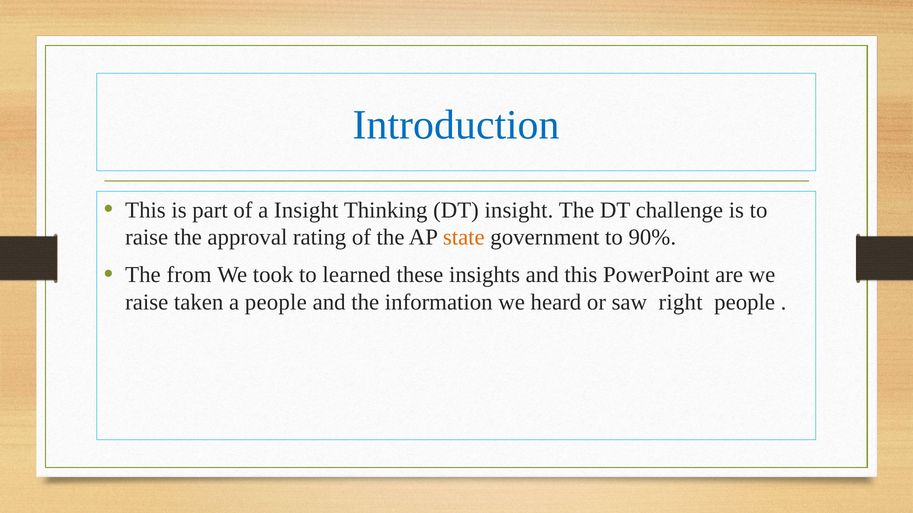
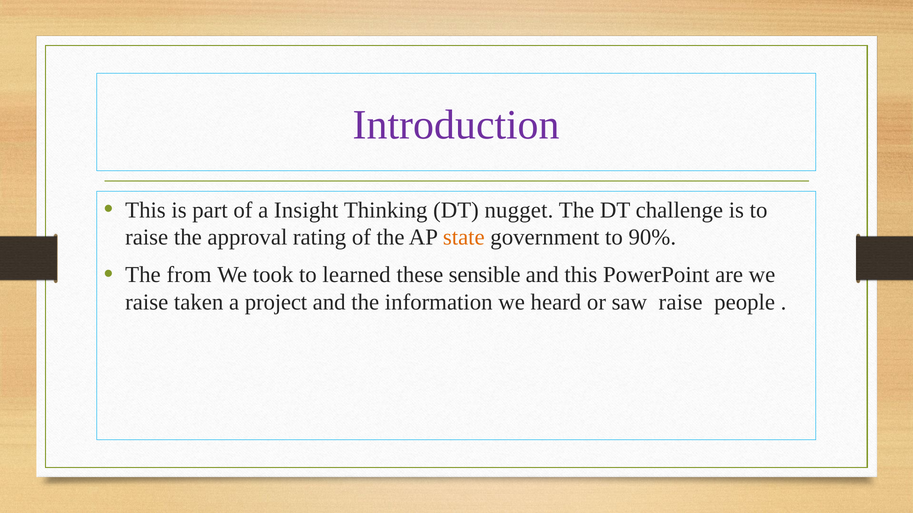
Introduction colour: blue -> purple (456, 125)
DT insight: insight -> nugget (519, 210)
insights: insights -> sensible (485, 275)
a people: people -> project (276, 303)
saw right: right -> raise (681, 303)
